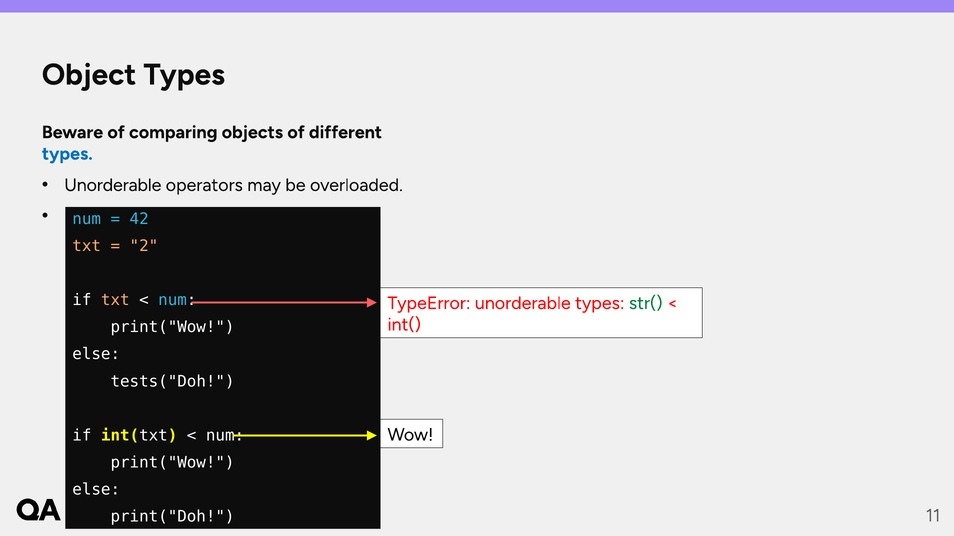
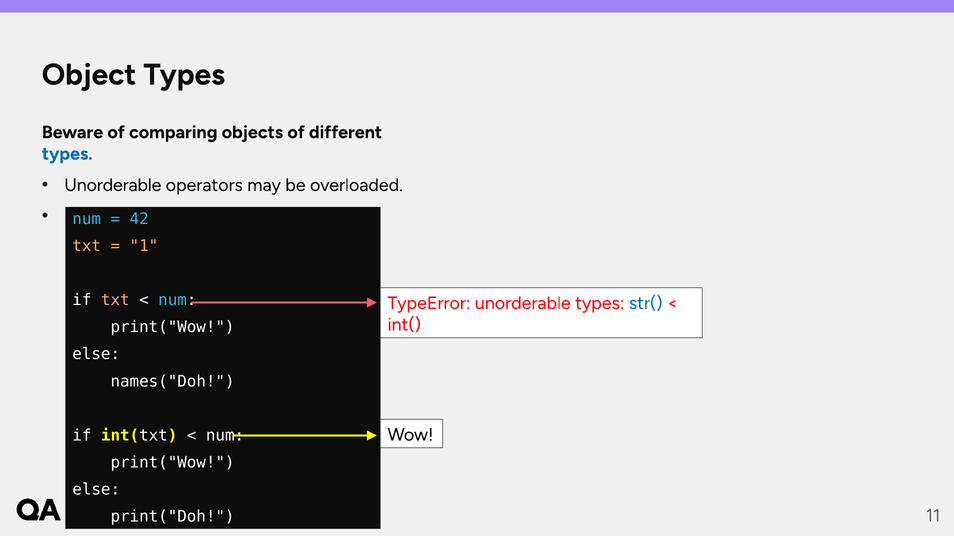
2: 2 -> 1 (144, 246)
str( colour: green -> blue (646, 303)
tests("Doh: tests("Doh -> names("Doh (173, 382)
